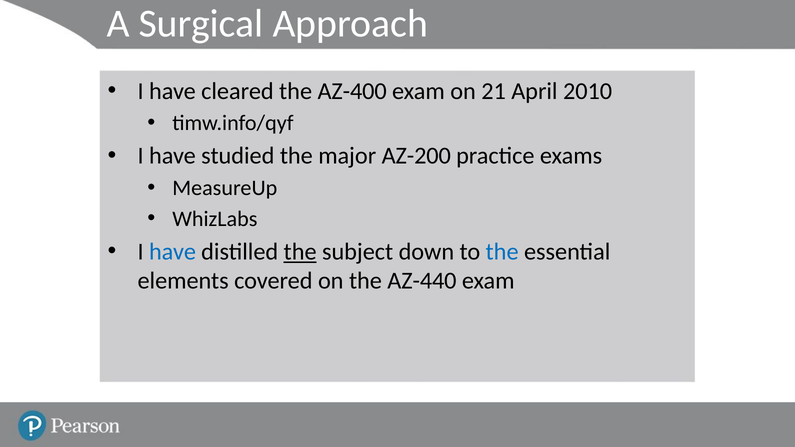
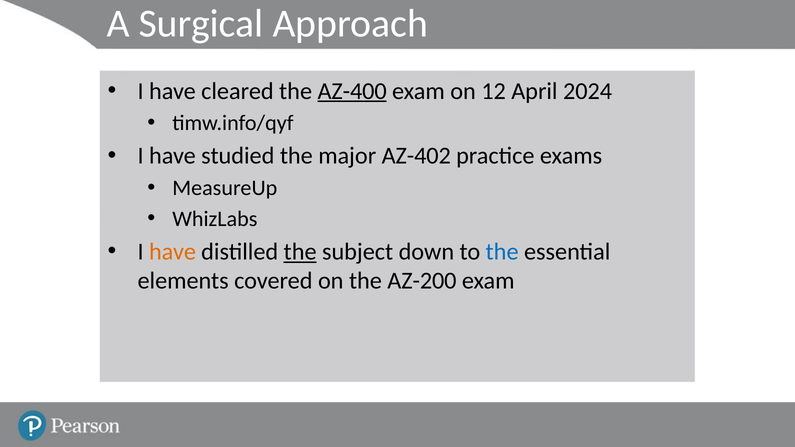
AZ-400 underline: none -> present (352, 91)
21: 21 -> 12 (494, 91)
2010: 2010 -> 2024 (588, 91)
AZ-200: AZ-200 -> AZ-402 (416, 156)
have colour: blue -> orange (173, 252)
AZ-440: AZ-440 -> AZ-200 (422, 281)
